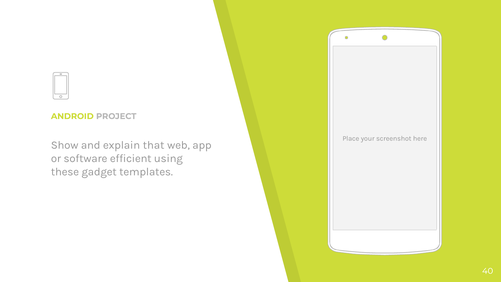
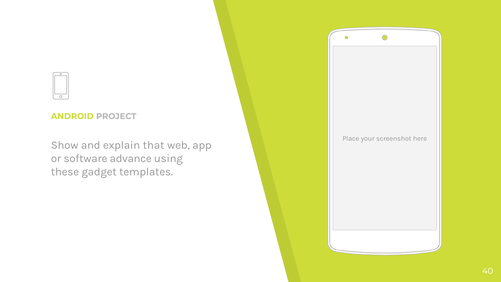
efficient: efficient -> advance (131, 158)
